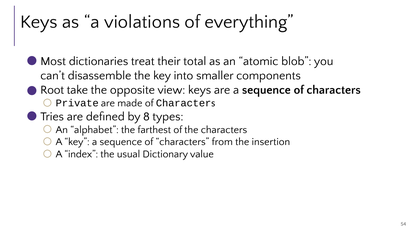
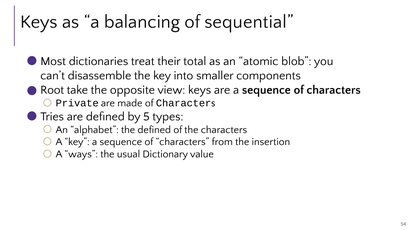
violations: violations -> balancing (142, 22)
everything: everything -> sequential (249, 22)
8: 8 -> 5 (146, 117)
the farthest: farthest -> defined (154, 130)
index: index -> ways (81, 154)
